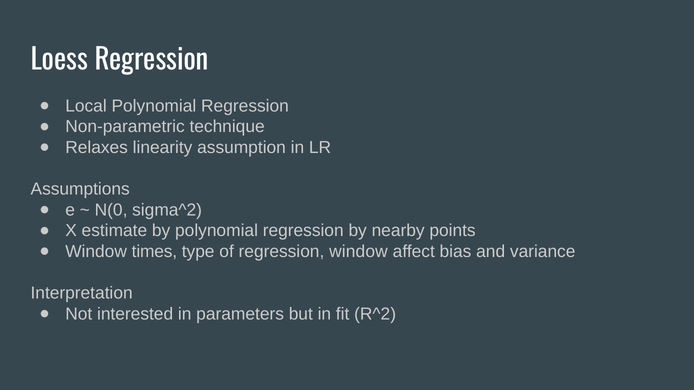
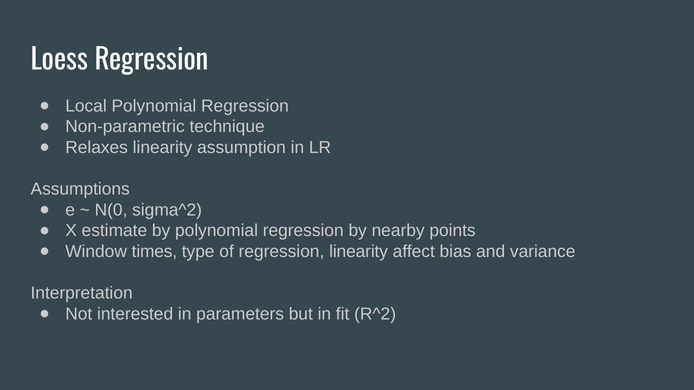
regression window: window -> linearity (359, 252)
